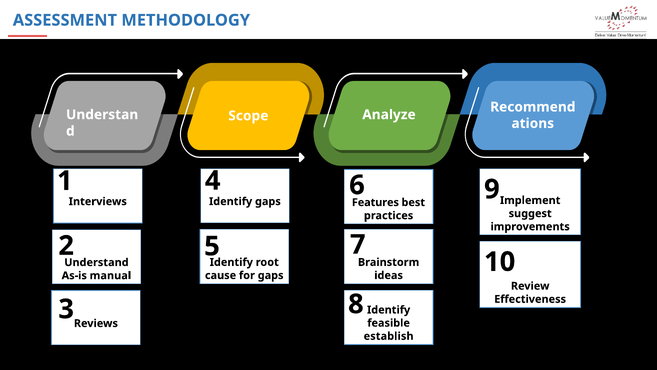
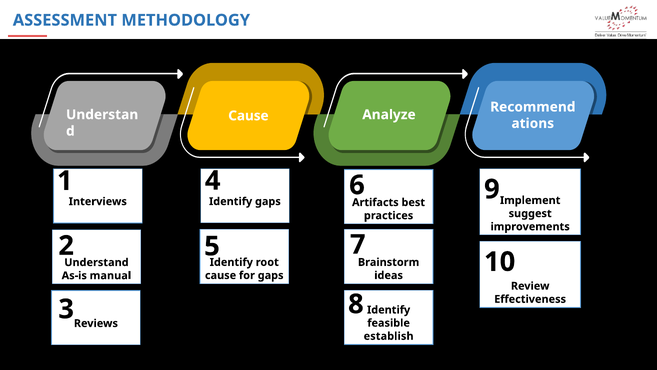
Scope: Scope -> Cause (248, 116)
Features: Features -> Artifacts (375, 202)
